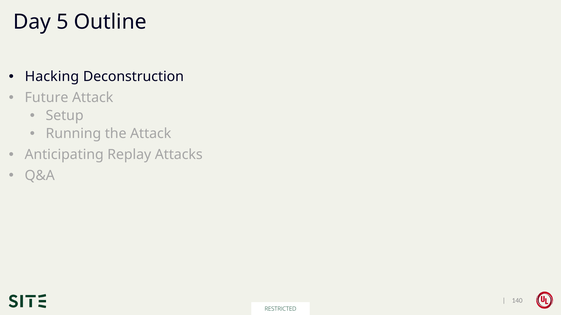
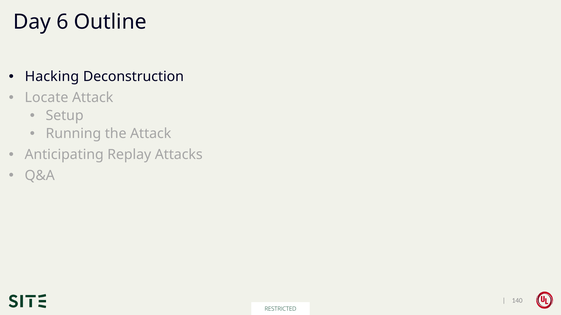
5: 5 -> 6 (62, 22)
Future: Future -> Locate (47, 98)
